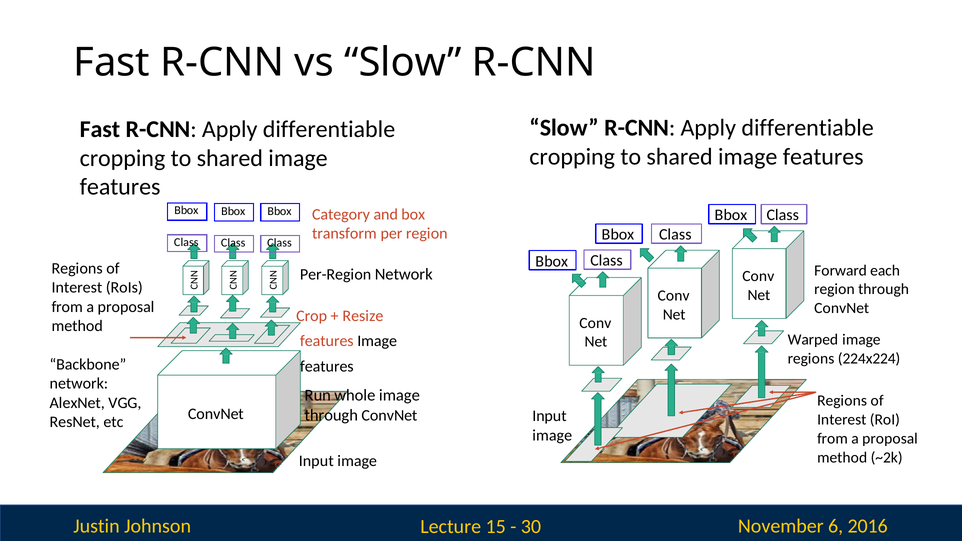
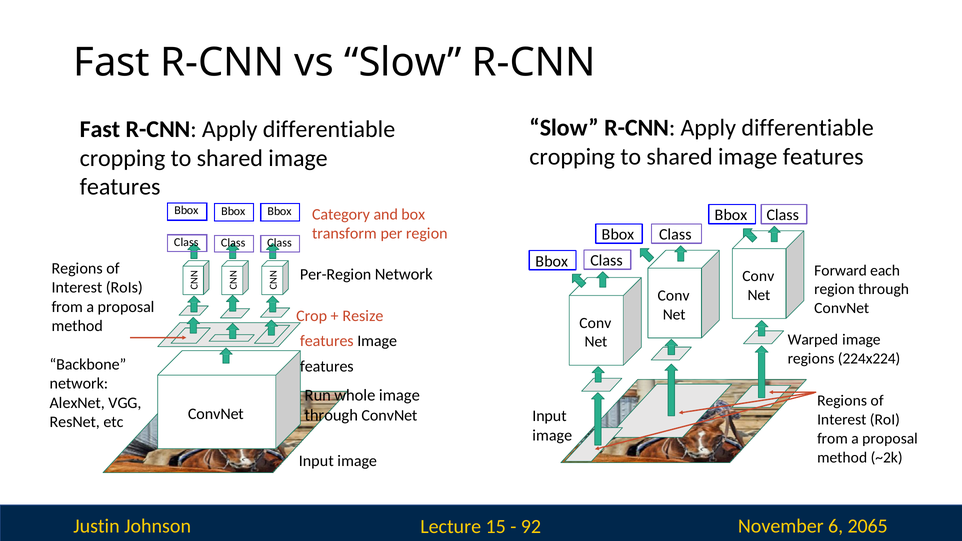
30: 30 -> 92 (531, 527)
2016: 2016 -> 2065 (868, 526)
